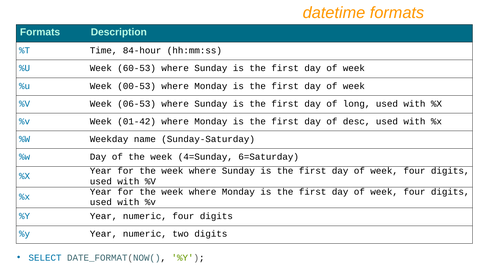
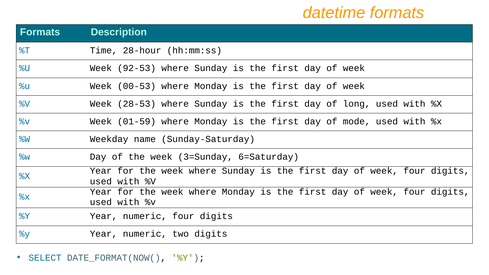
84-hour: 84-hour -> 28-hour (142, 51)
60-53: 60-53 -> 92-53 (137, 68)
06-53: 06-53 -> 28-53 (137, 104)
01-42: 01-42 -> 01-59 (137, 121)
desc: desc -> mode (357, 121)
4=Sunday: 4=Sunday -> 3=Sunday (205, 157)
